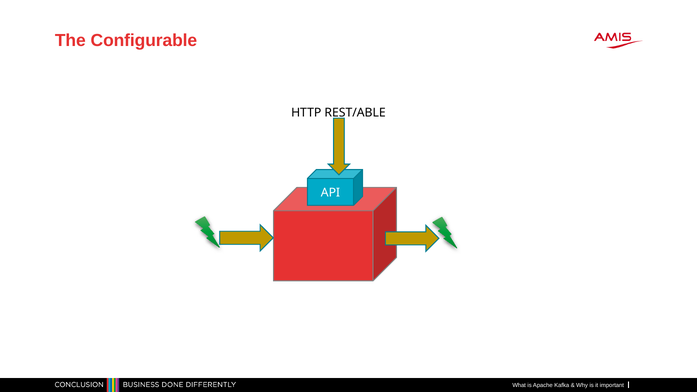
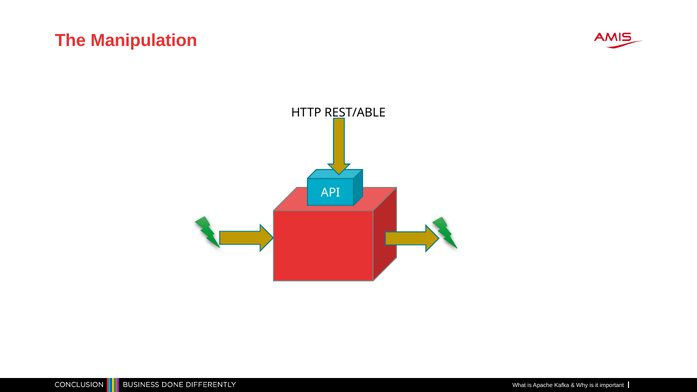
Configurable: Configurable -> Manipulation (144, 41)
